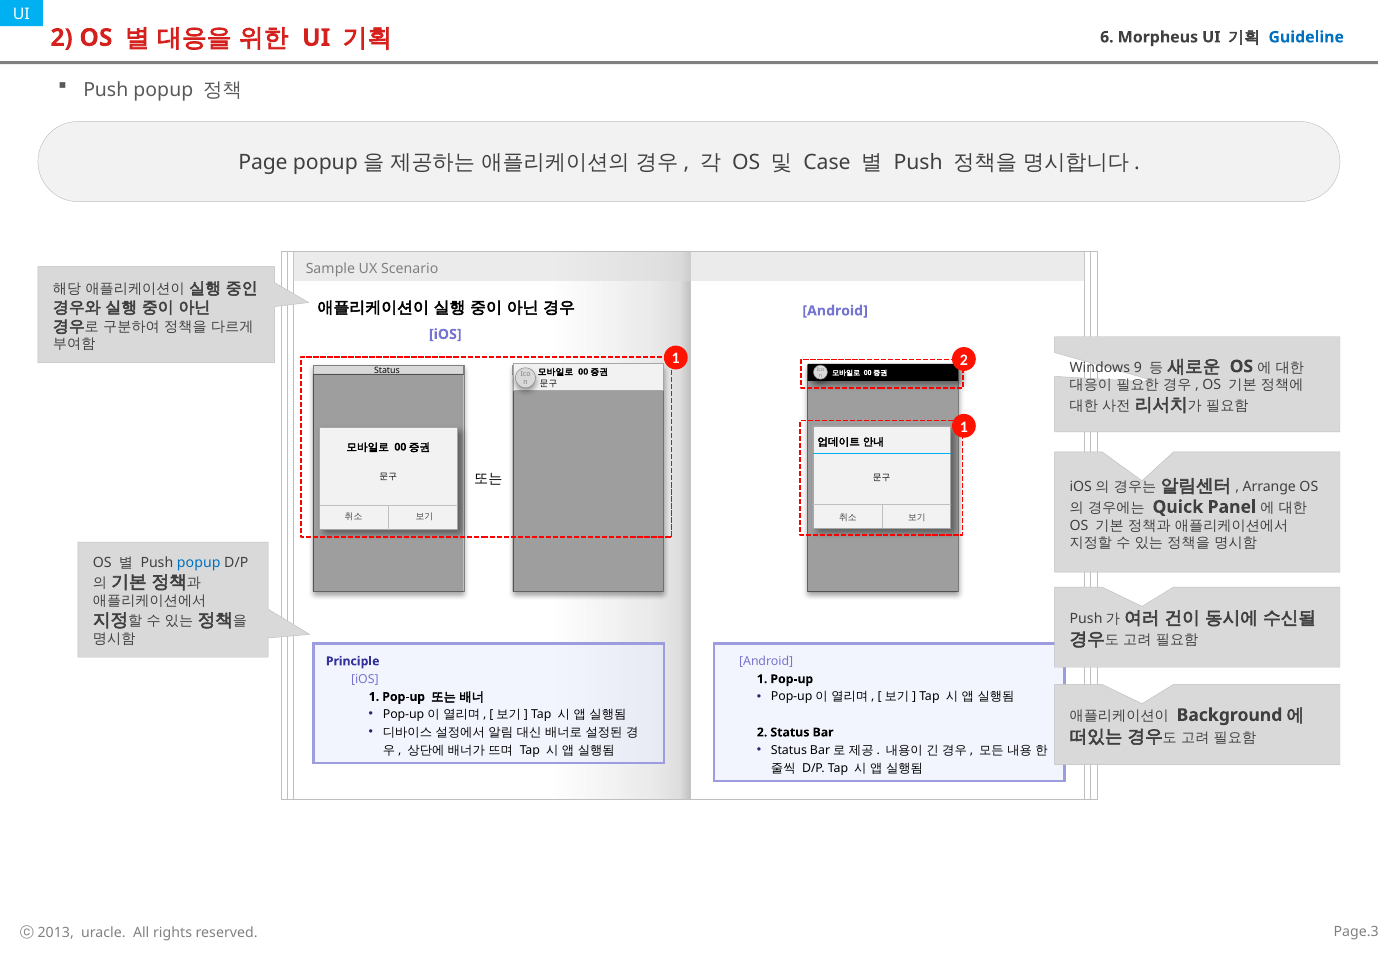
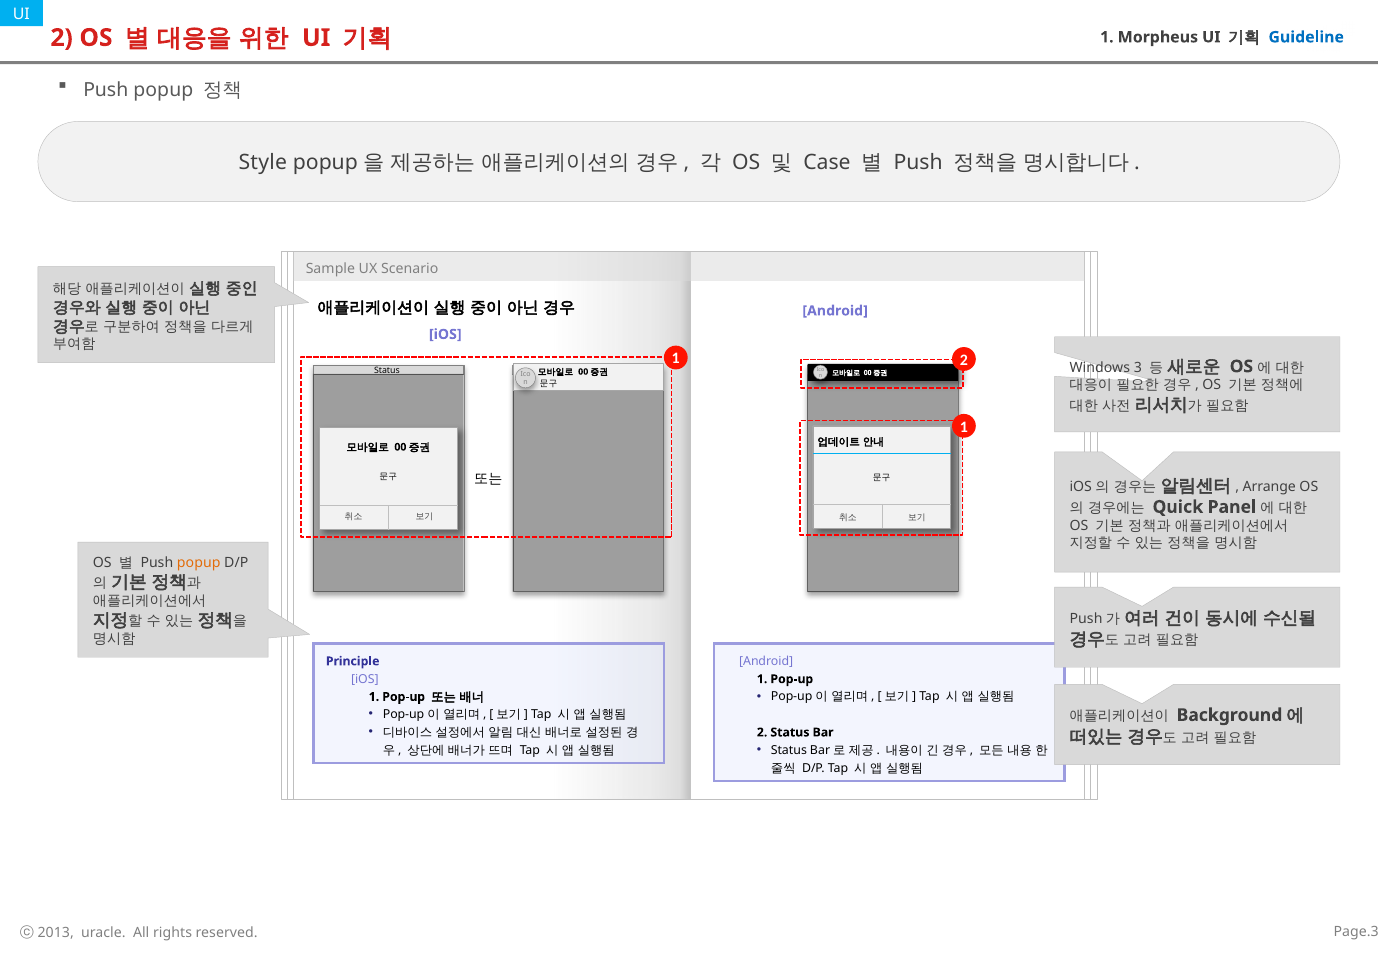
6: 6 -> 1 (1107, 37)
Page: Page -> Style (263, 163)
9: 9 -> 3 (1138, 368)
popup colour: blue -> orange (199, 562)
